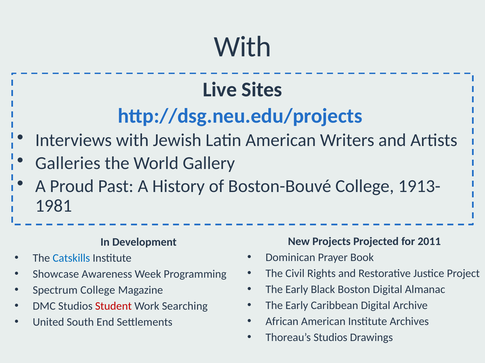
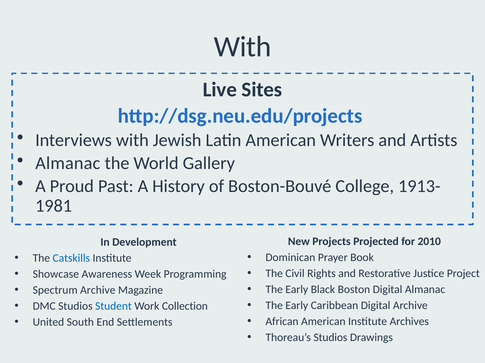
Galleries: Galleries -> Almanac (68, 164)
2011: 2011 -> 2010 (429, 242)
Spectrum College: College -> Archive (98, 291)
Student colour: red -> blue (113, 307)
Searching: Searching -> Collection (185, 307)
